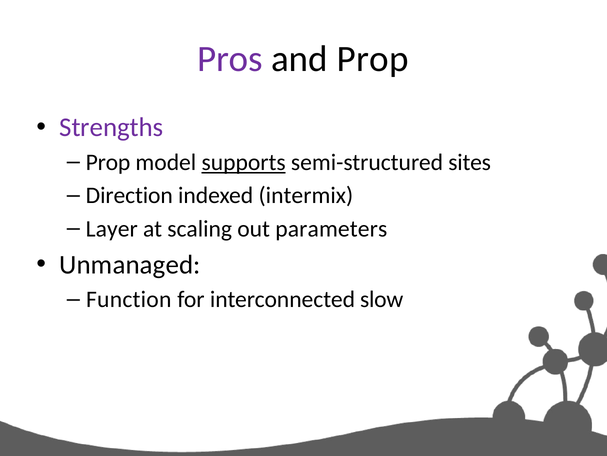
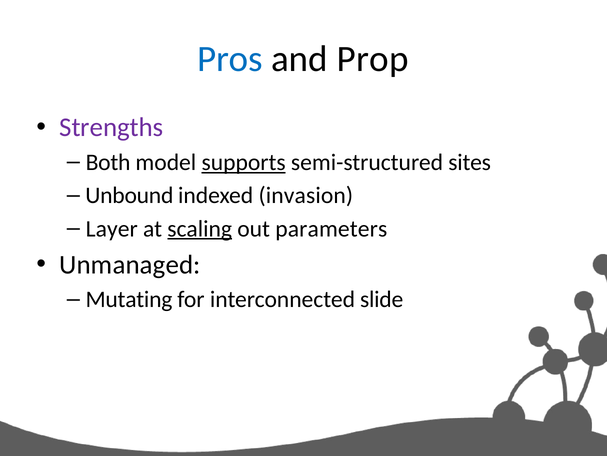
Pros colour: purple -> blue (230, 59)
Prop: Prop -> Both (108, 162)
Direction: Direction -> Unbound (129, 195)
intermix: intermix -> invasion (306, 195)
scaling underline: none -> present (200, 228)
Function: Function -> Mutating (129, 299)
slow: slow -> slide (382, 299)
